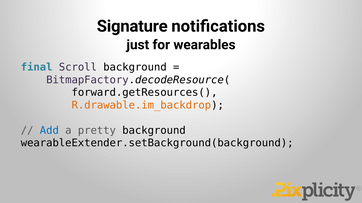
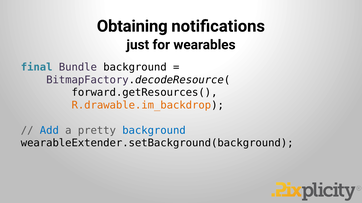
Signature: Signature -> Obtaining (132, 26)
Scroll: Scroll -> Bundle (78, 67)
background colour: black -> blue (154, 131)
